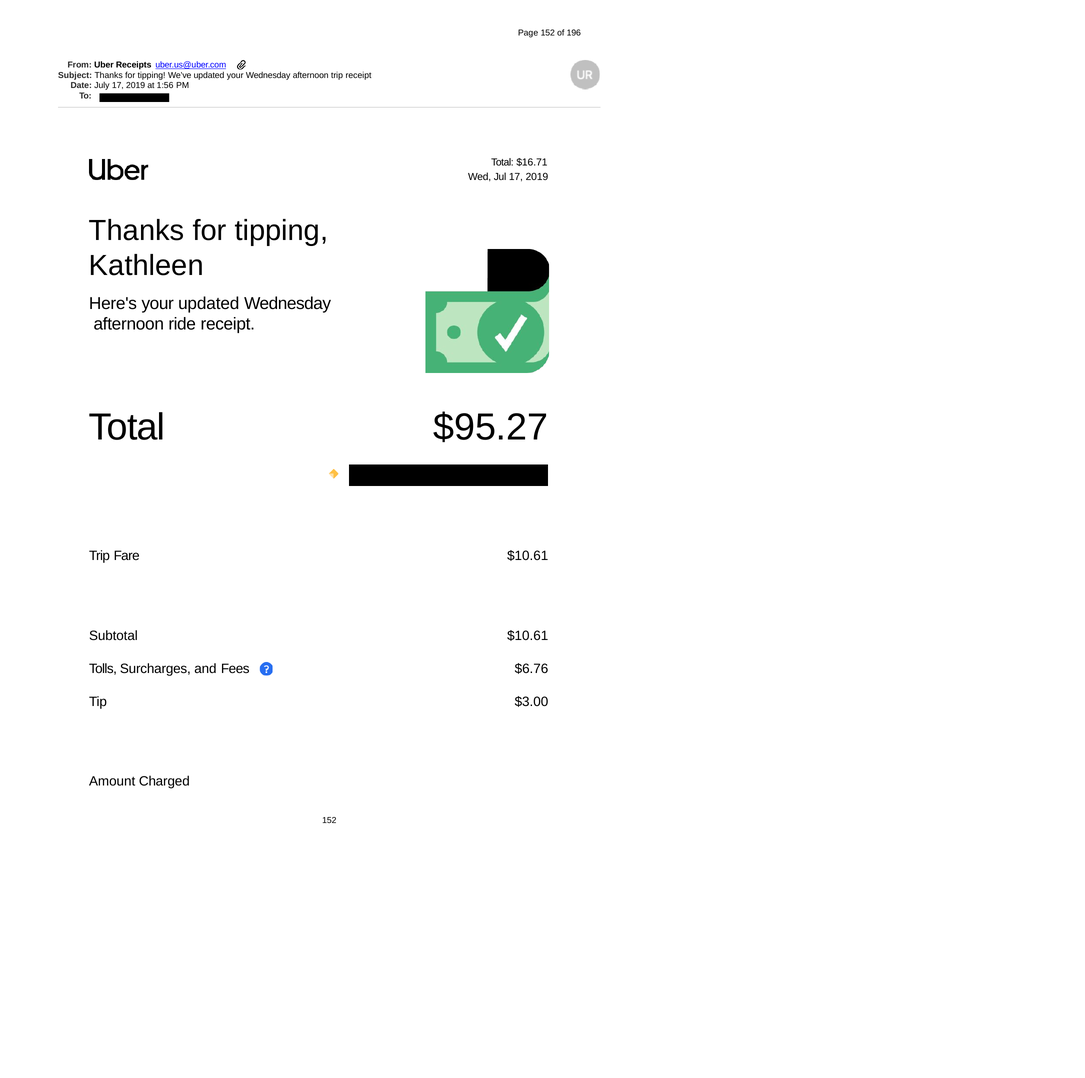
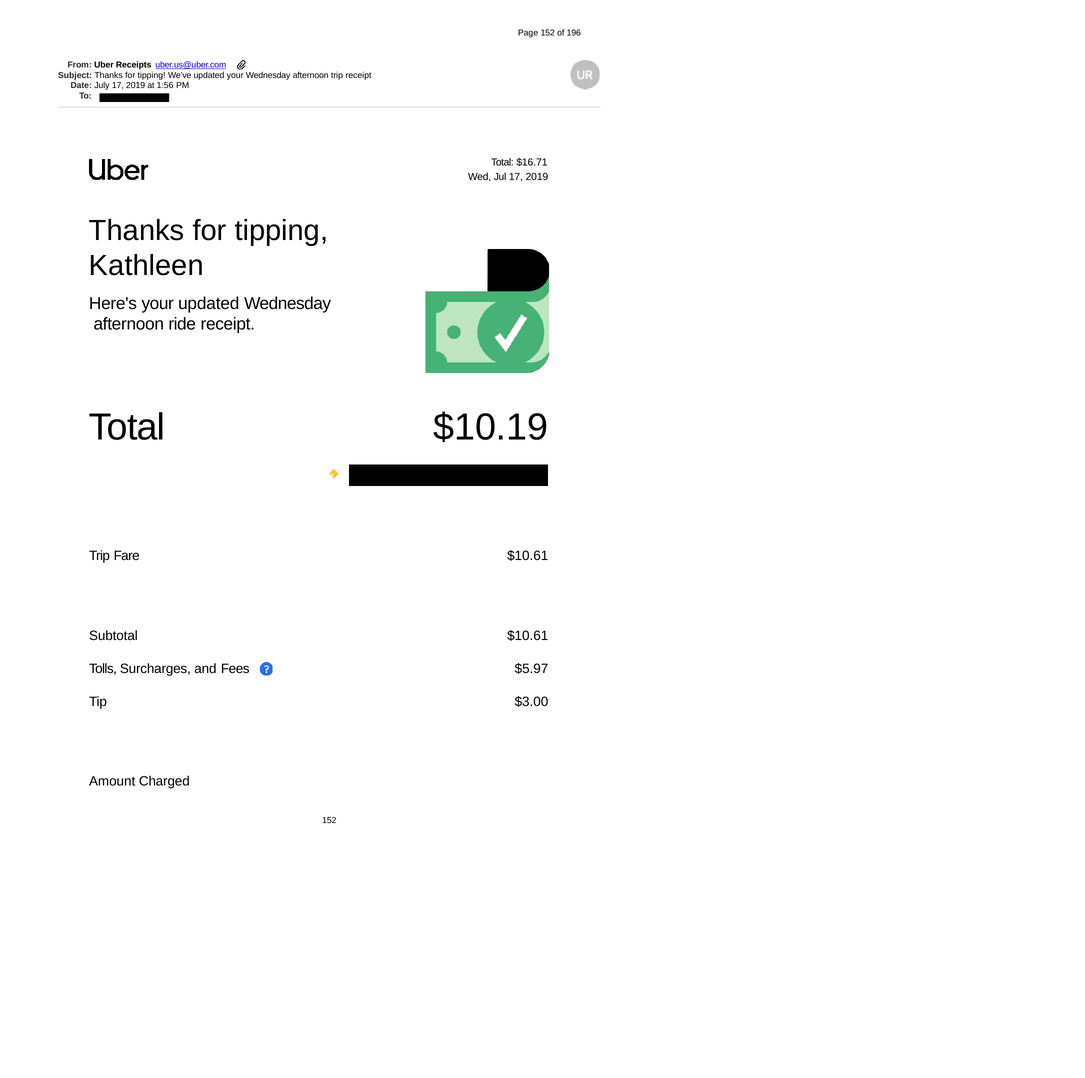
$95.27: $95.27 -> $10.19 (491, 427)
$6.76: $6.76 -> $5.97 (531, 669)
